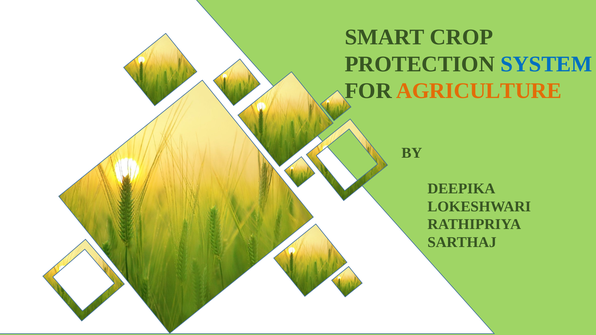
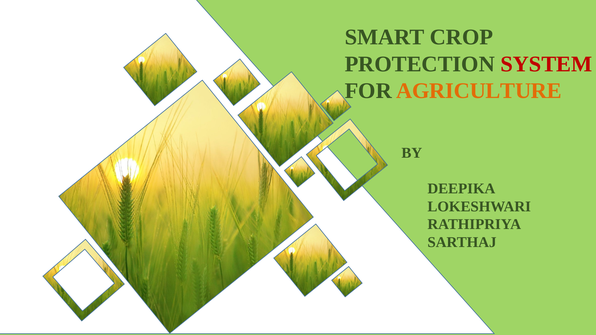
SYSTEM colour: blue -> red (546, 64)
